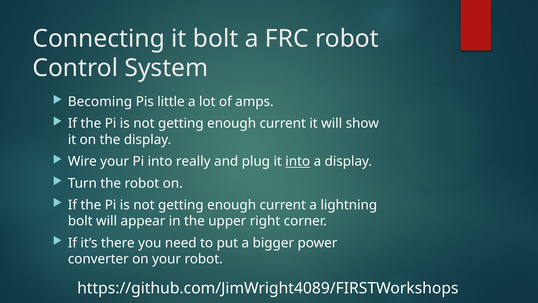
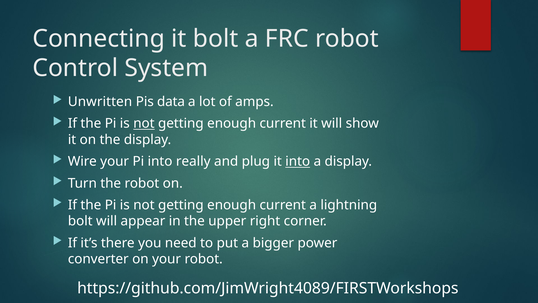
Becoming: Becoming -> Unwritten (100, 102)
little: little -> data (171, 102)
not underline: none -> present (144, 123)
